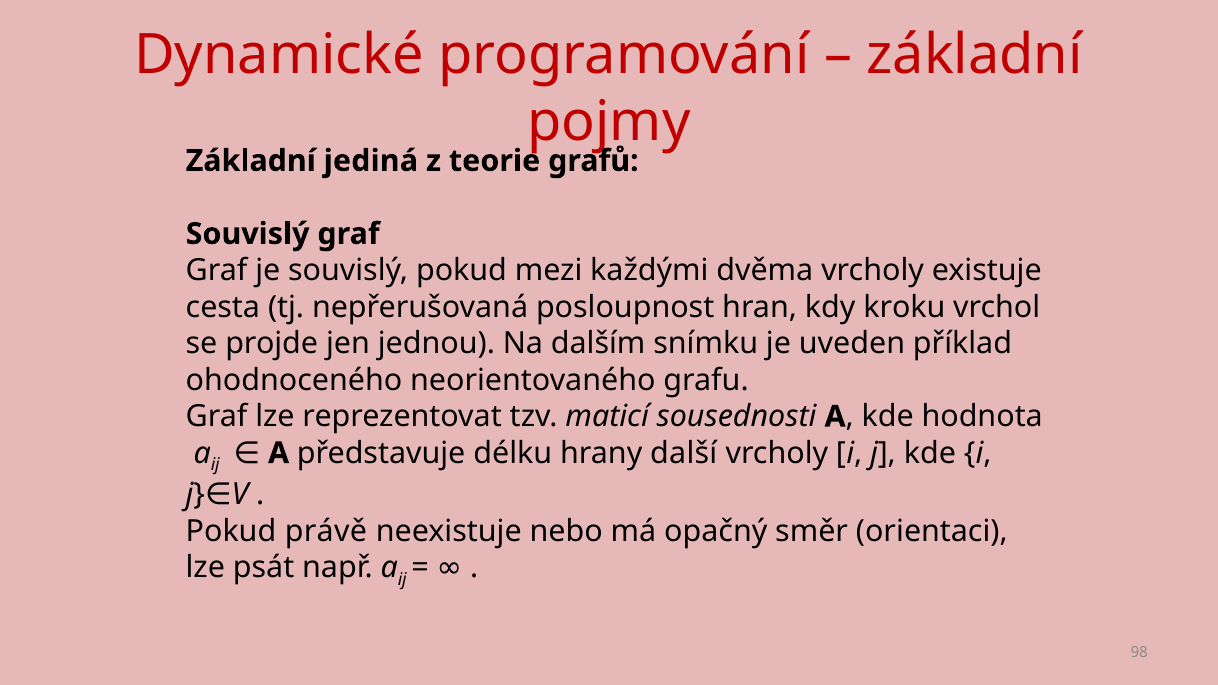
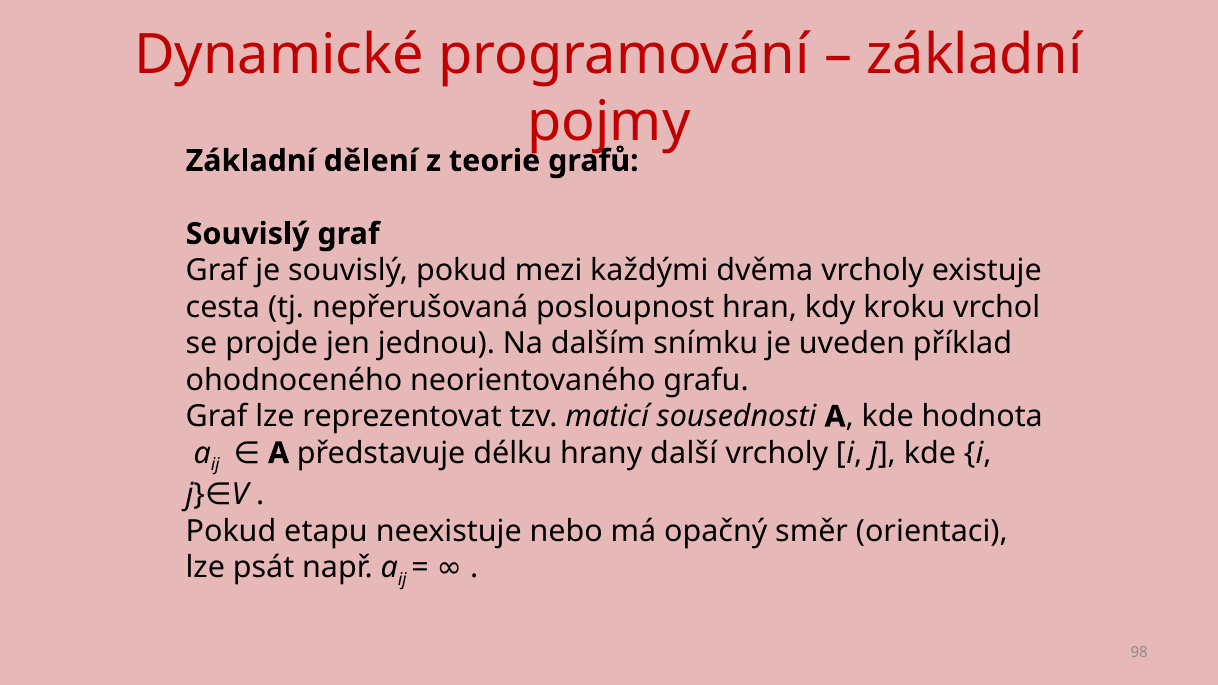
jediná: jediná -> dělení (371, 161)
právě: právě -> etapu (326, 531)
